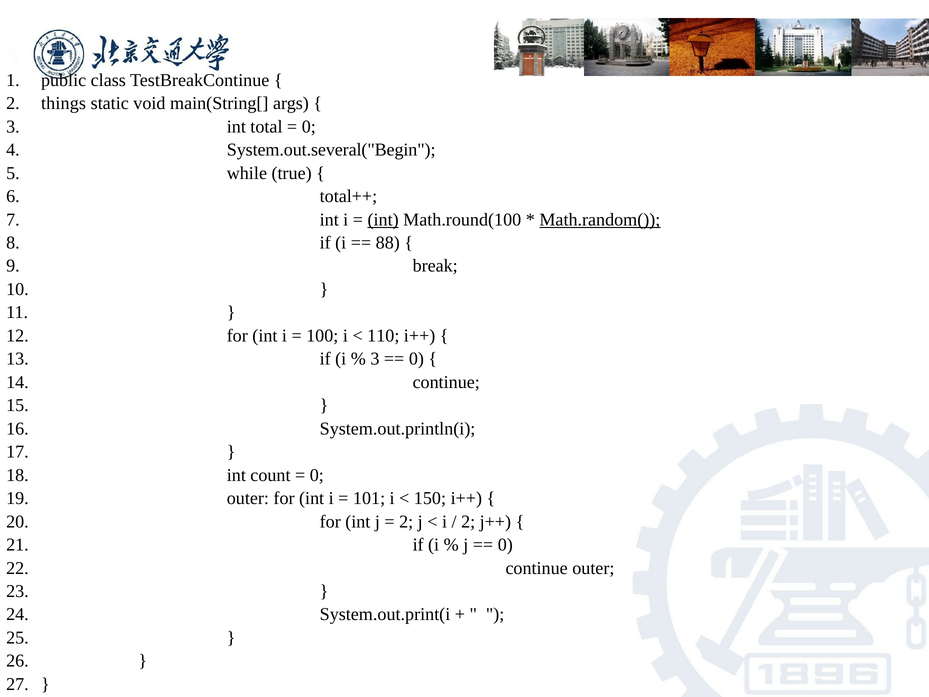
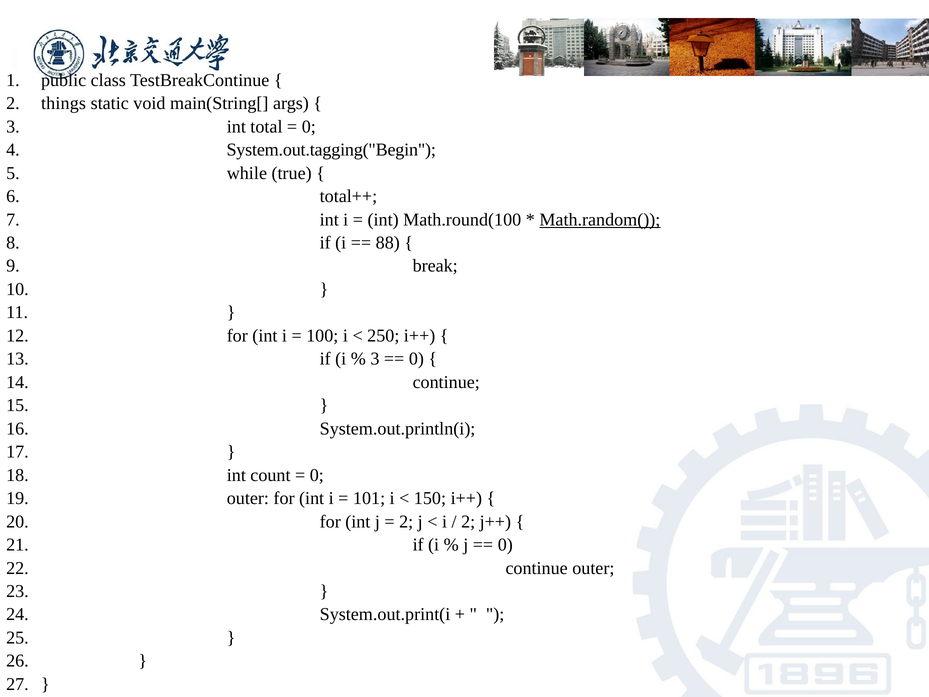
System.out.several("Begin: System.out.several("Begin -> System.out.tagging("Begin (331, 150)
int underline: present -> none (383, 219)
110: 110 -> 250 (383, 336)
